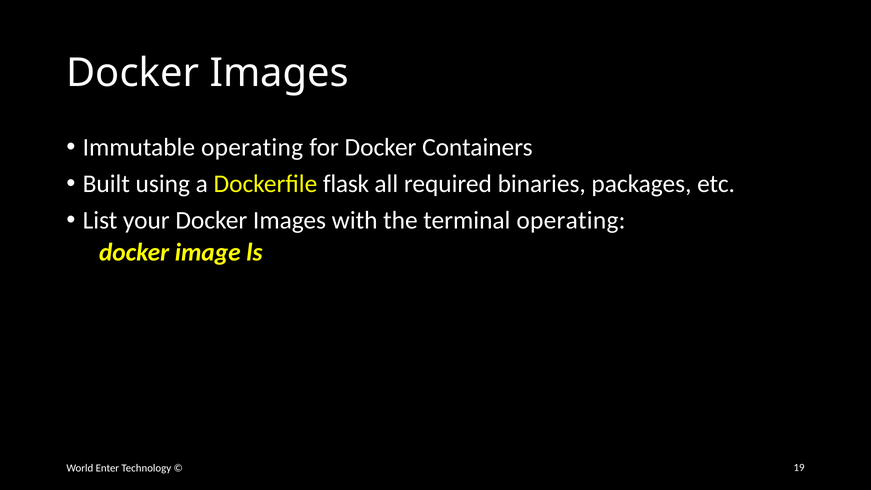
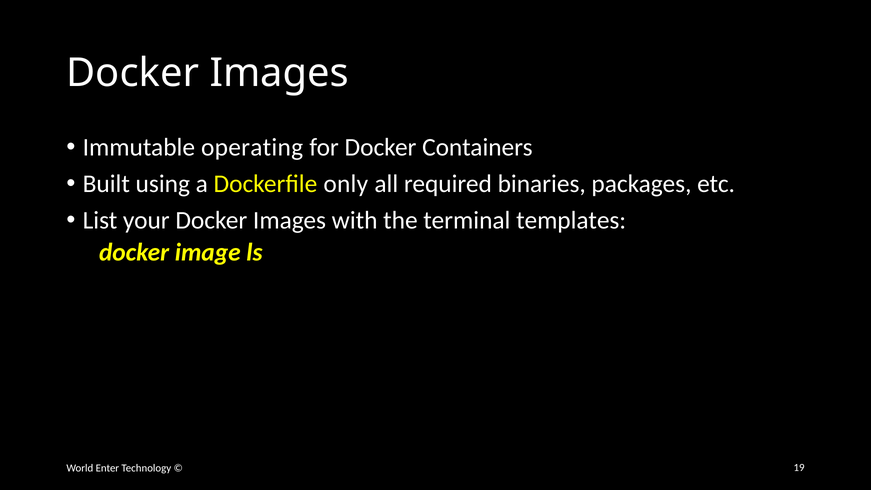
flask: flask -> only (346, 184)
terminal operating: operating -> templates (571, 220)
